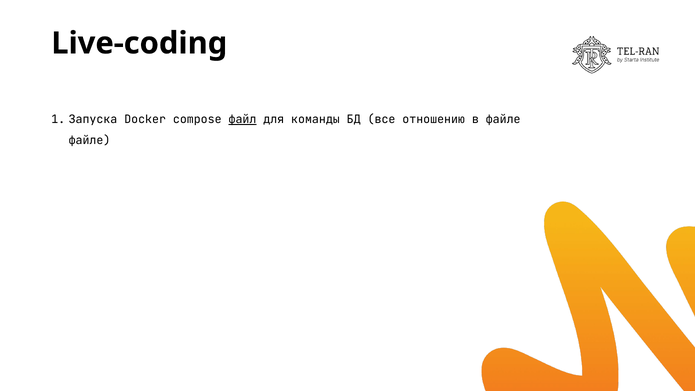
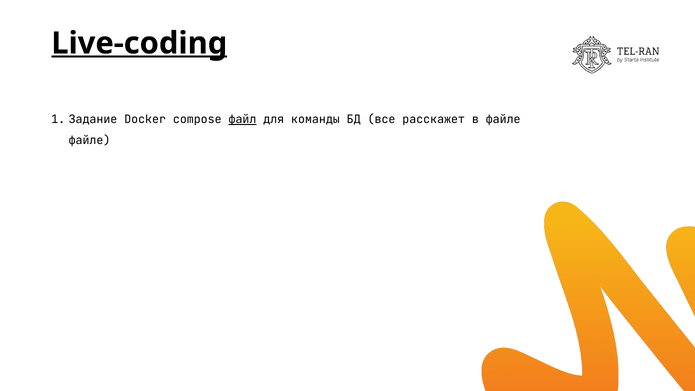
Live-coding underline: none -> present (139, 43)
Запуска: Запуска -> Задание (93, 120)
отношению: отношению -> расскажет (434, 120)
